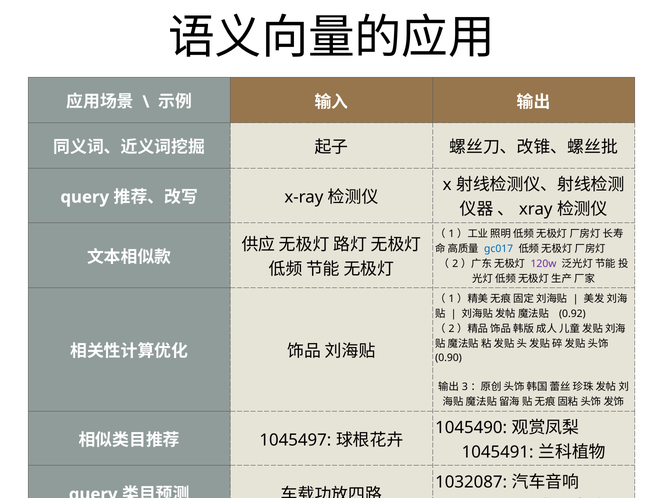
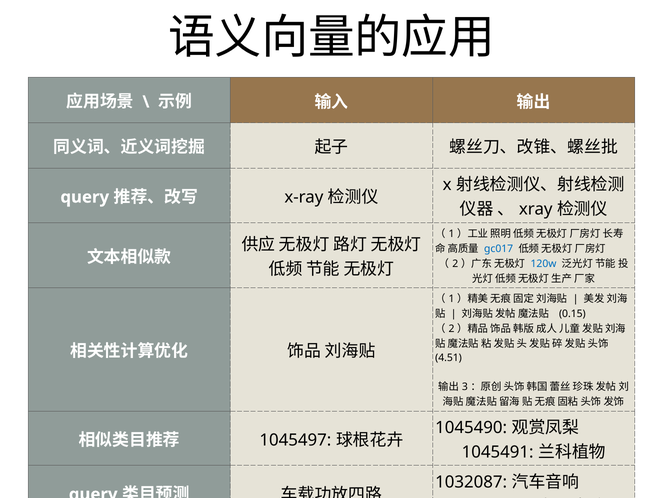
120w colour: purple -> blue (544, 263)
0.92: 0.92 -> 0.15 (572, 313)
0.90: 0.90 -> 4.51 (449, 357)
